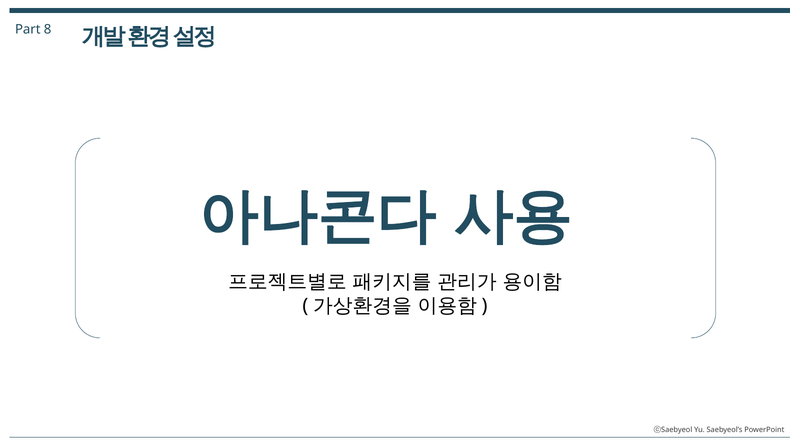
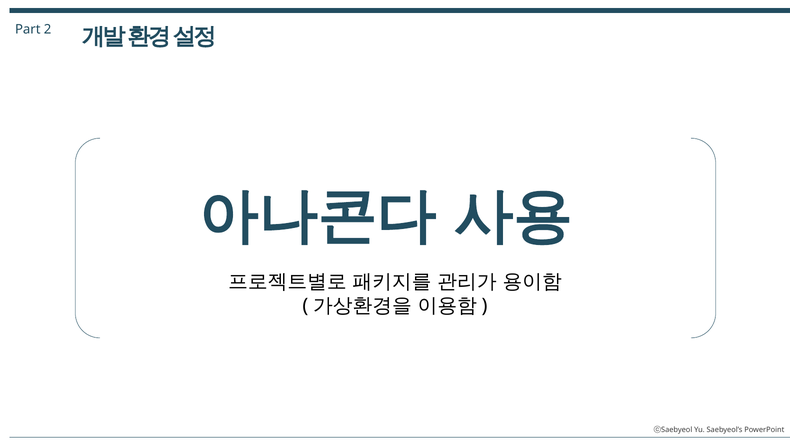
8: 8 -> 2 (48, 29)
